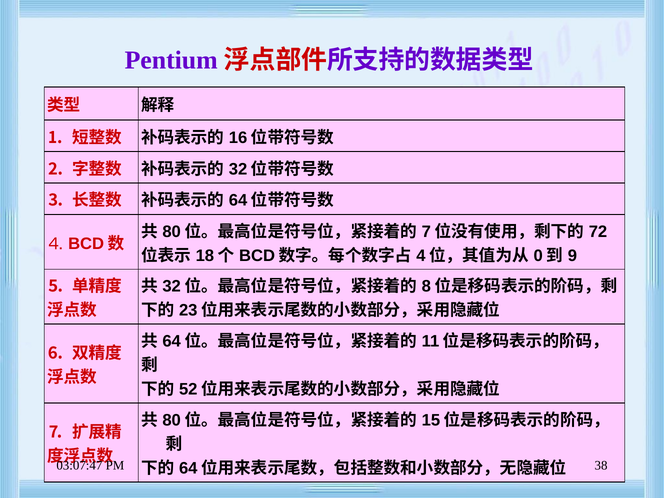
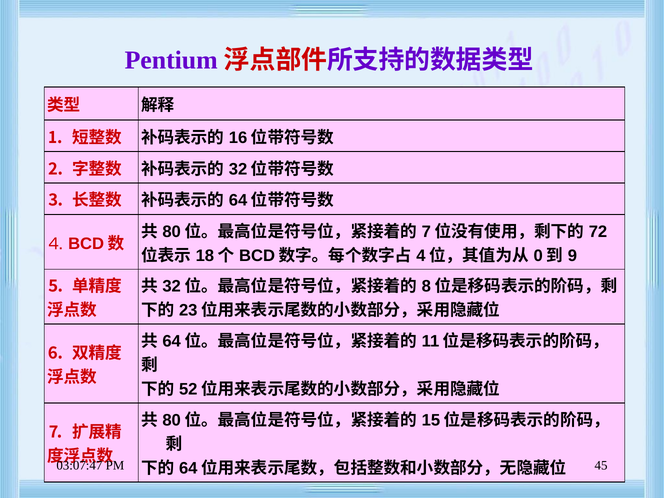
38: 38 -> 45 (601, 466)
